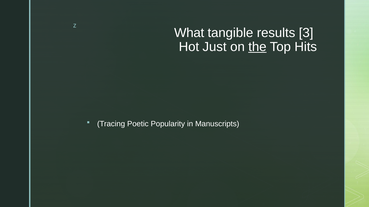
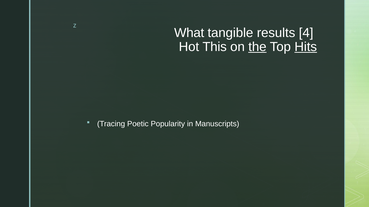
3: 3 -> 4 (306, 33)
Just: Just -> This (215, 47)
Hits underline: none -> present (306, 47)
